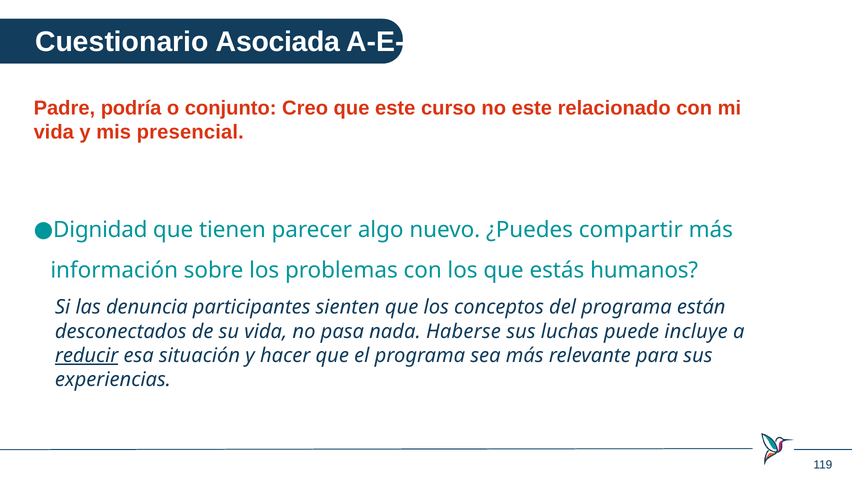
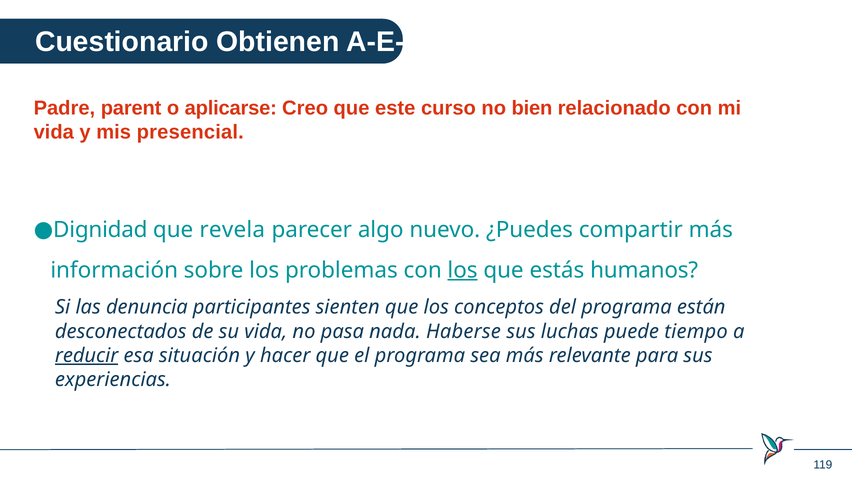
Asociada: Asociada -> Obtienen (278, 42)
podría: podría -> parent (131, 108)
conjunto: conjunto -> aplicarse (231, 108)
no este: este -> bien (532, 108)
tienen: tienen -> revela (232, 230)
los underline: none -> present (463, 270)
incluye: incluye -> tiempo (696, 332)
